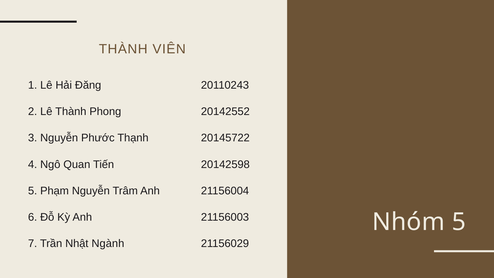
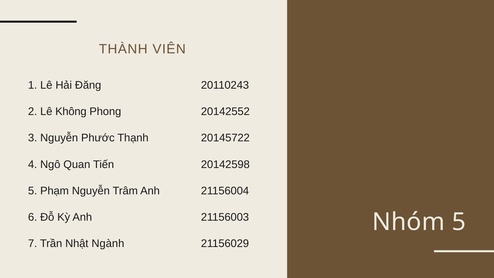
Lê Thành: Thành -> Không (71, 112)
